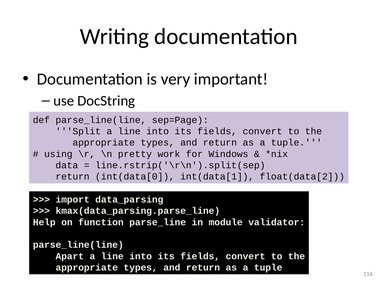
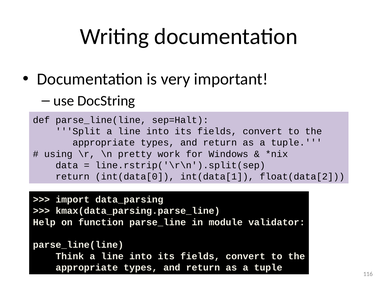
sep=Page: sep=Page -> sep=Halt (180, 120)
Apart: Apart -> Think (70, 257)
